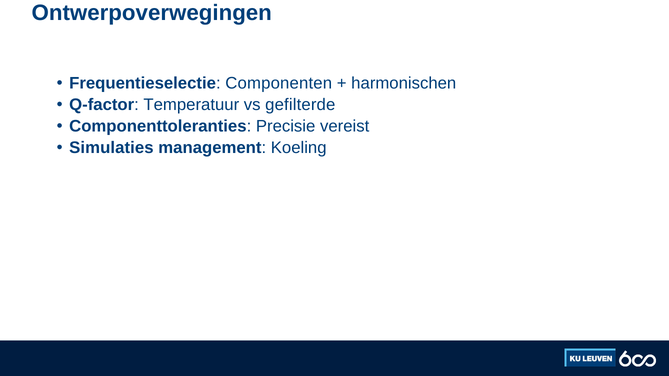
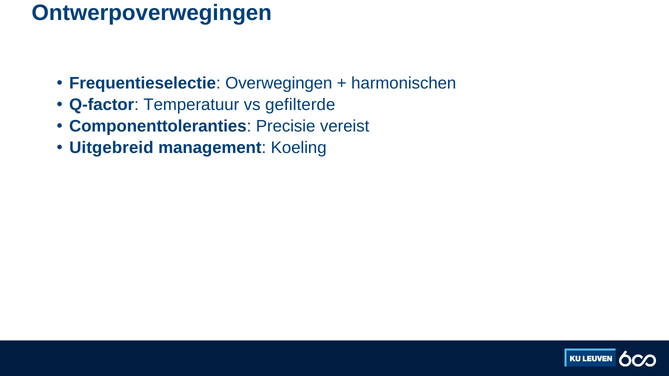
Componenten: Componenten -> Overwegingen (279, 84)
Simulaties: Simulaties -> Uitgebreid (111, 148)
